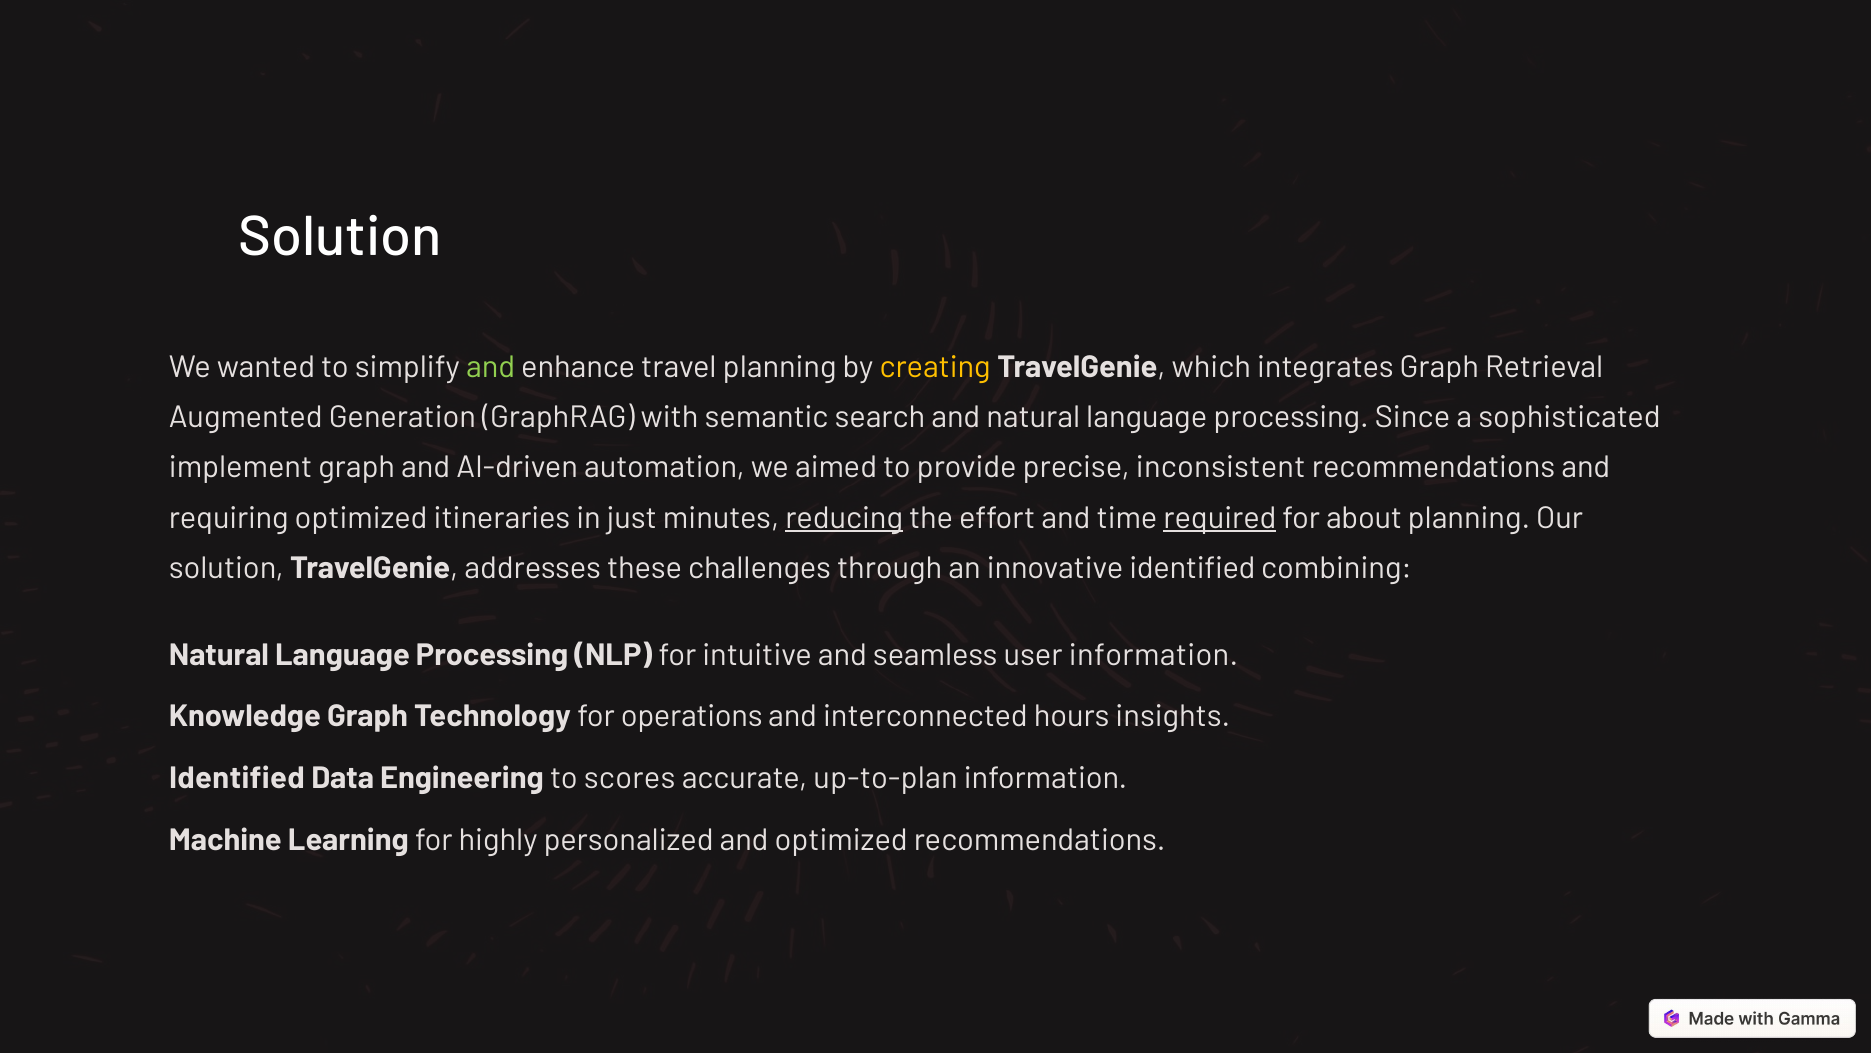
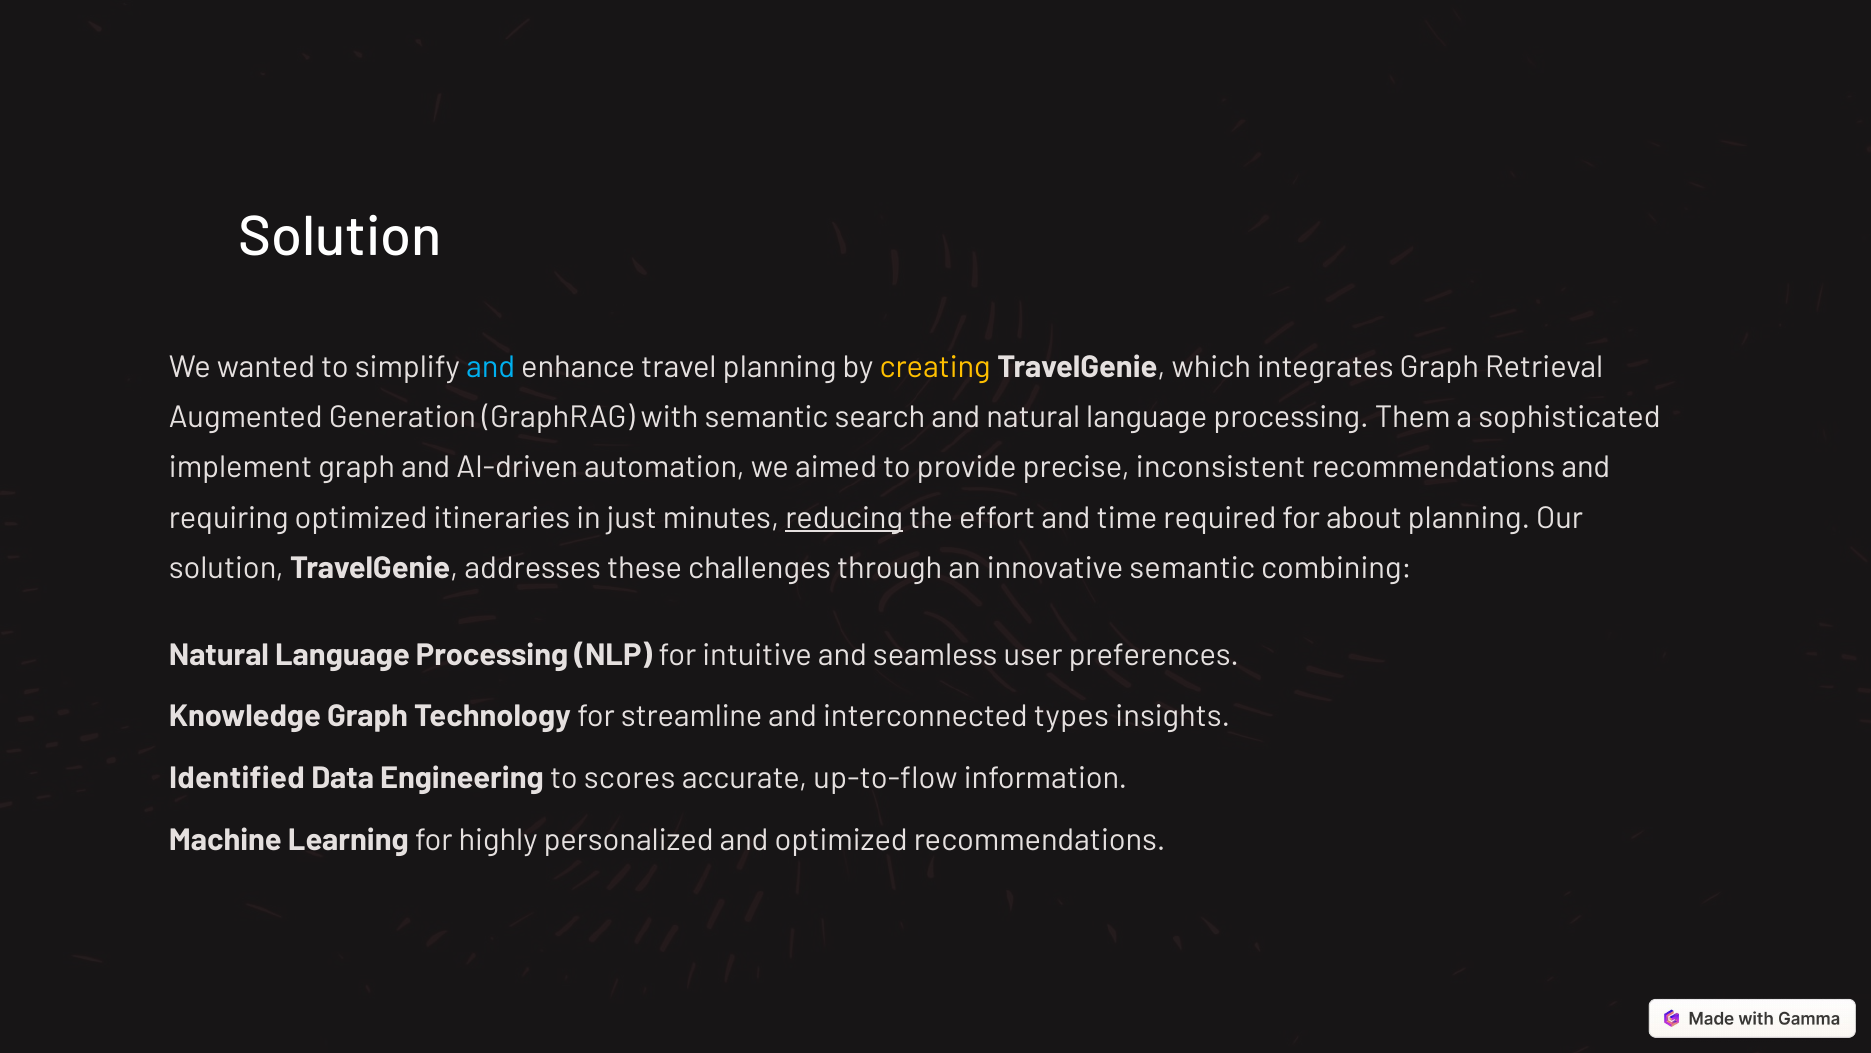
and colour: light green -> light blue (491, 367)
Since: Since -> Them (1413, 417)
required underline: present -> none (1220, 518)
innovative identified: identified -> semantic (1192, 568)
user information: information -> preferences (1154, 655)
operations: operations -> streamline (692, 716)
hours: hours -> types (1071, 716)
up-to-plan: up-to-plan -> up-to-flow (886, 778)
